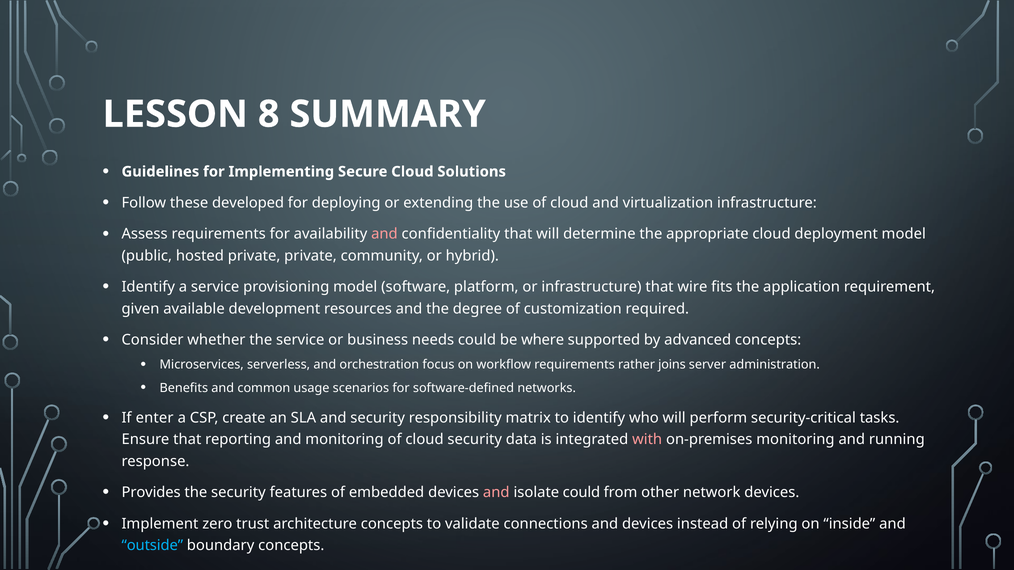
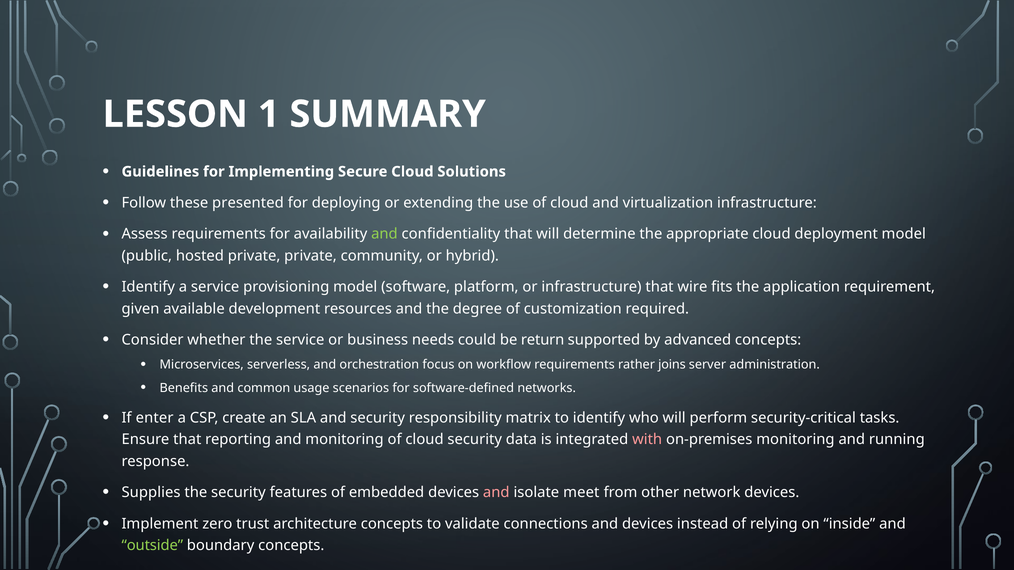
8: 8 -> 1 (269, 114)
developed: developed -> presented (248, 203)
and colour: pink -> light green (384, 234)
where: where -> return (543, 340)
Provides: Provides -> Supplies (151, 493)
isolate could: could -> meet (581, 493)
outside colour: light blue -> light green (152, 546)
